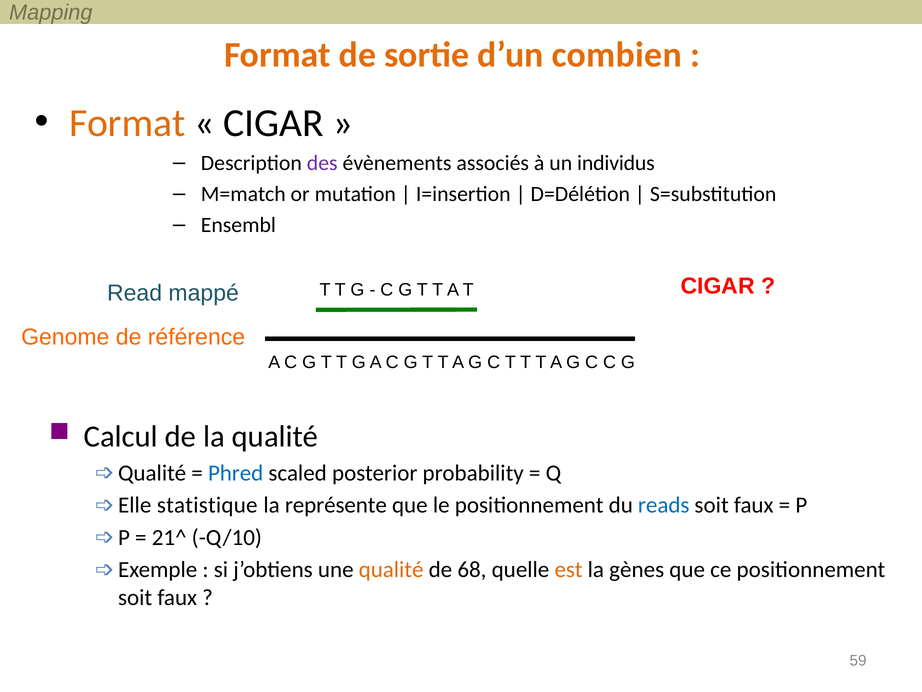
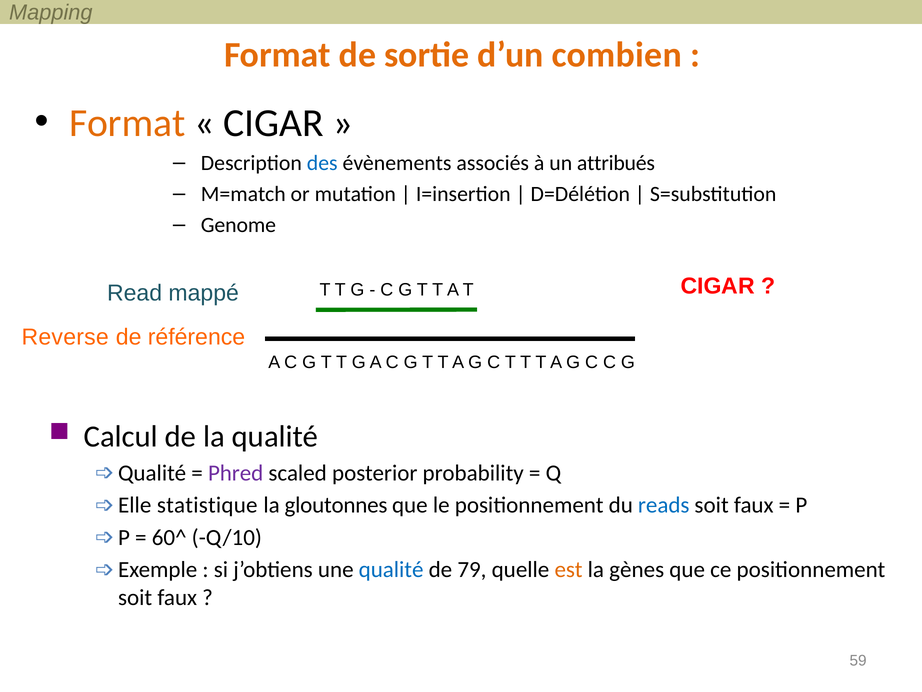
des colour: purple -> blue (322, 163)
individus: individus -> attribués (616, 163)
Ensembl: Ensembl -> Genome (238, 225)
Genome: Genome -> Reverse (65, 337)
Phred colour: blue -> purple (236, 473)
représente: représente -> gloutonnes (336, 505)
21^: 21^ -> 60^ (169, 537)
qualité colour: orange -> blue (391, 569)
68: 68 -> 79 (472, 569)
